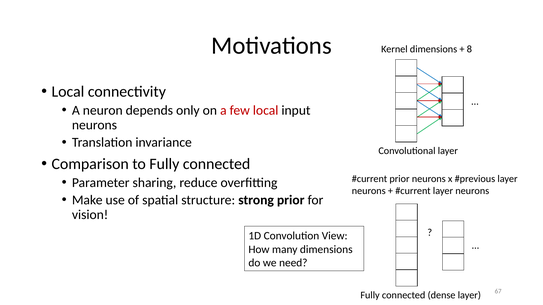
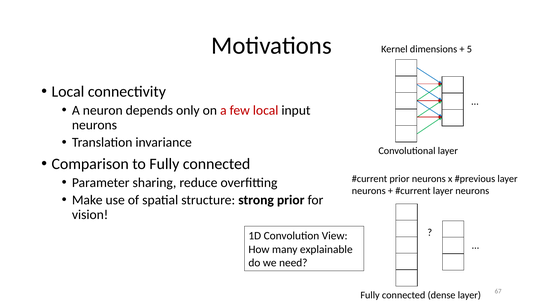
8: 8 -> 5 (469, 49)
many dimensions: dimensions -> explainable (326, 250)
